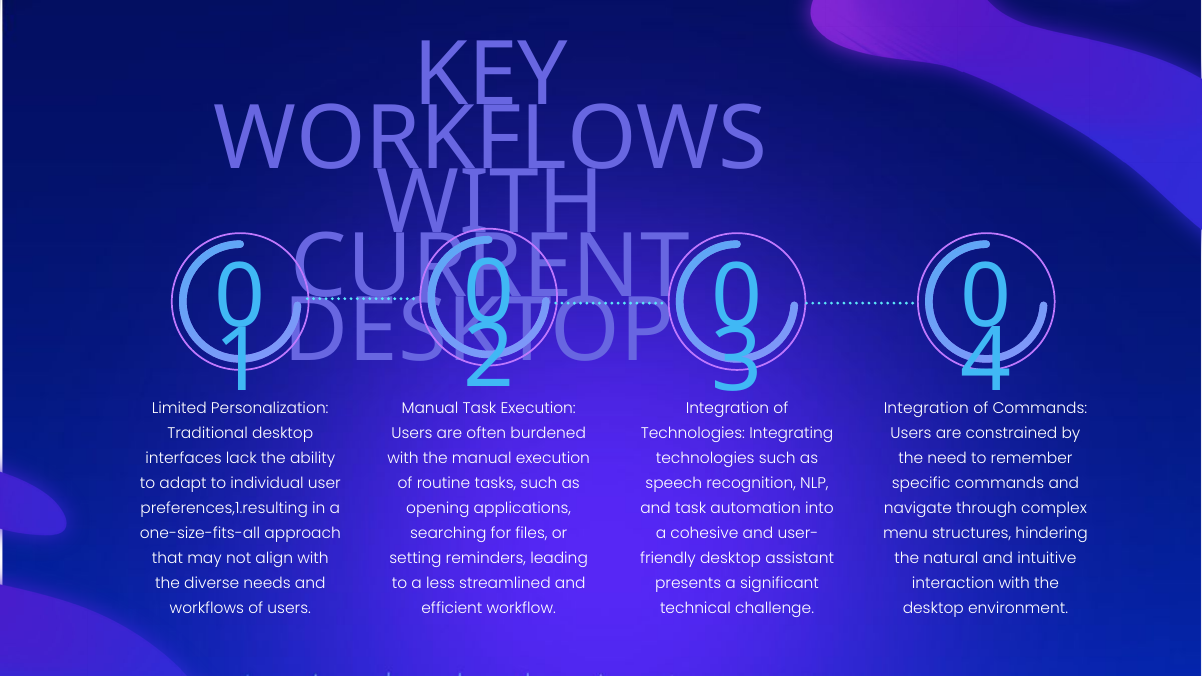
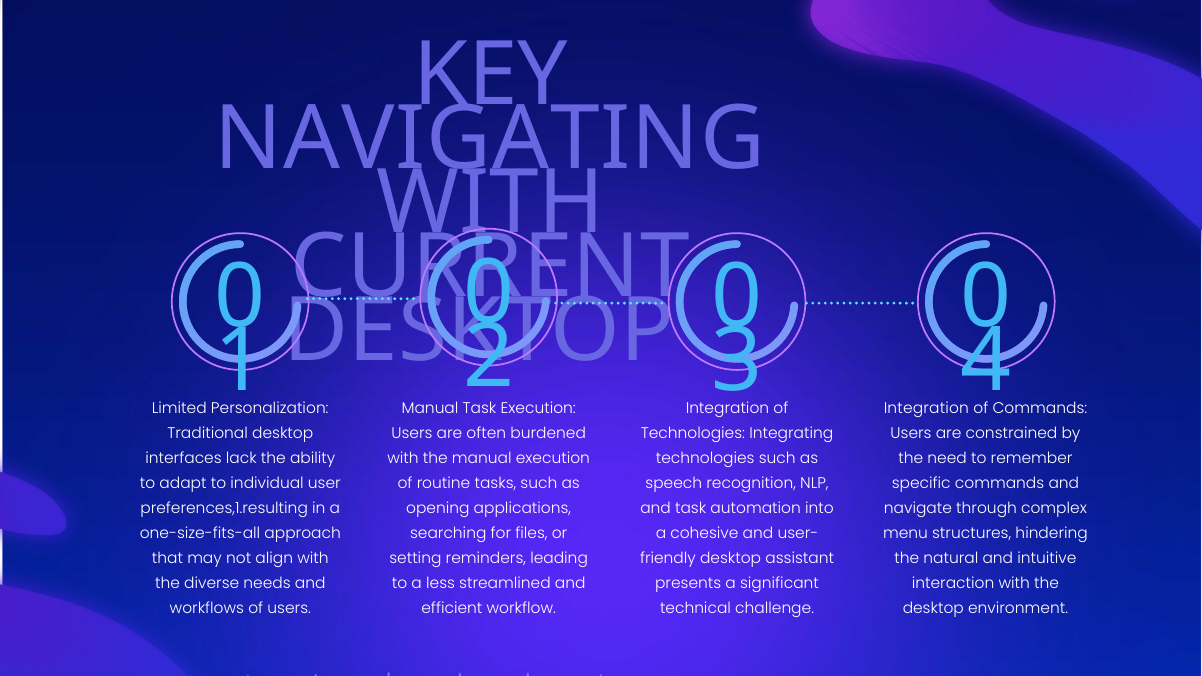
WORKFLOWS: WORKFLOWS -> NAVIGATING (490, 139)
